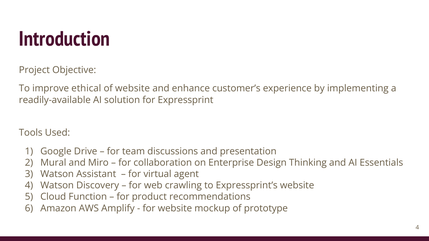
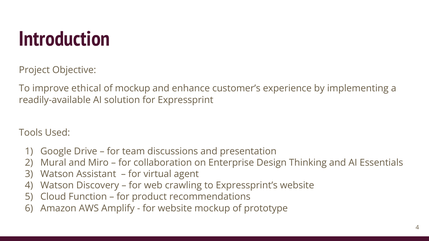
of website: website -> mockup (133, 89)
